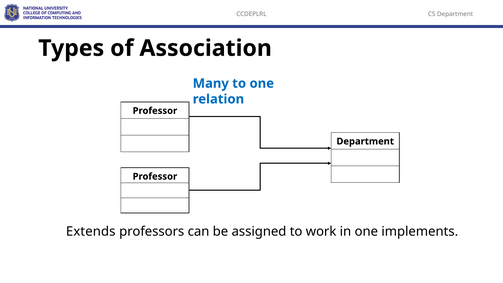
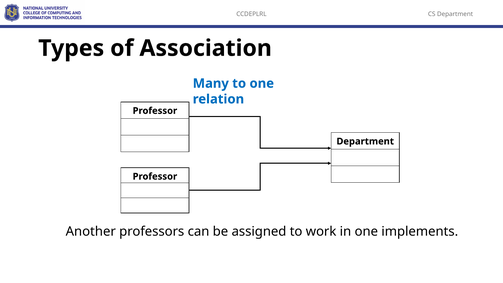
Extends: Extends -> Another (91, 231)
